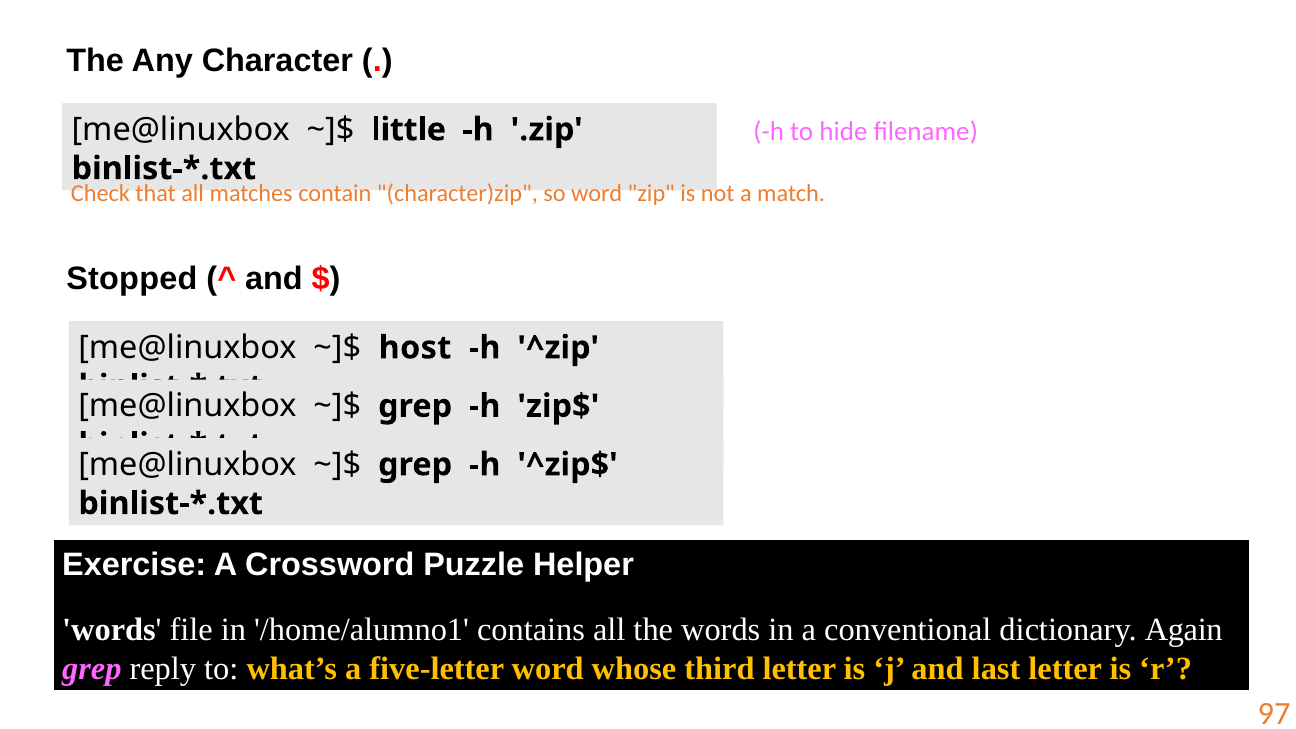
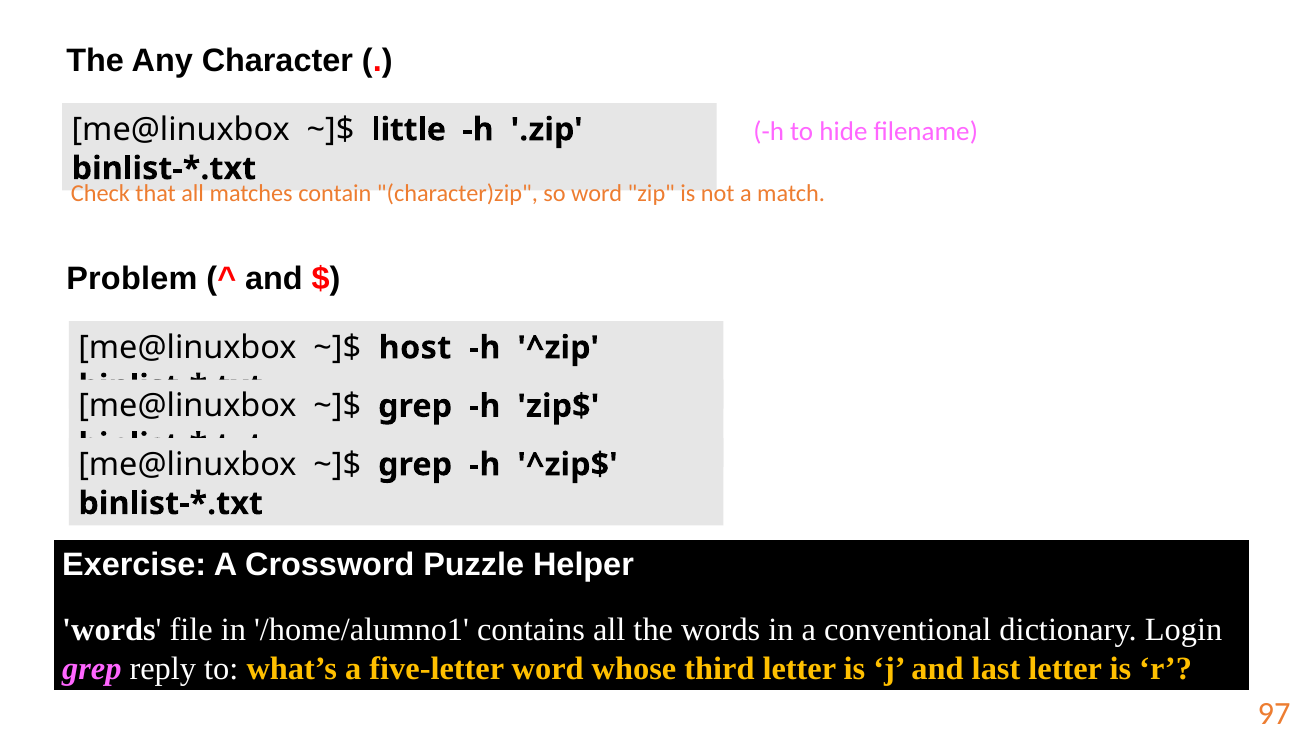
Stopped: Stopped -> Problem (132, 279)
Again: Again -> Login (1184, 630)
